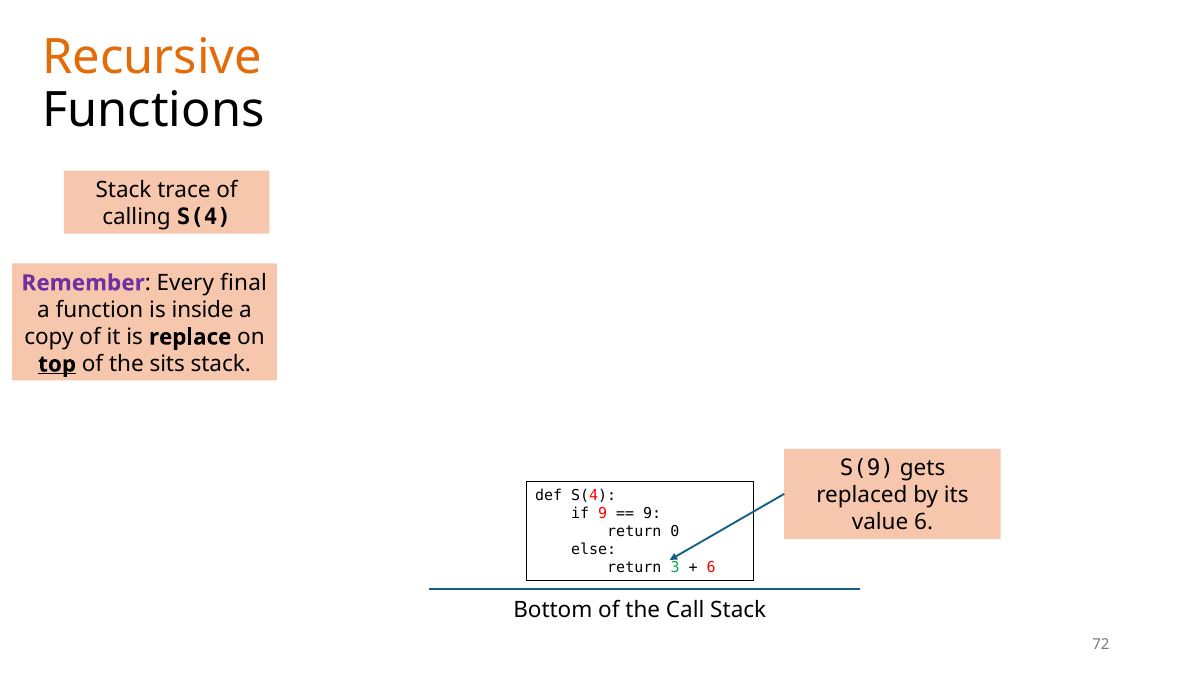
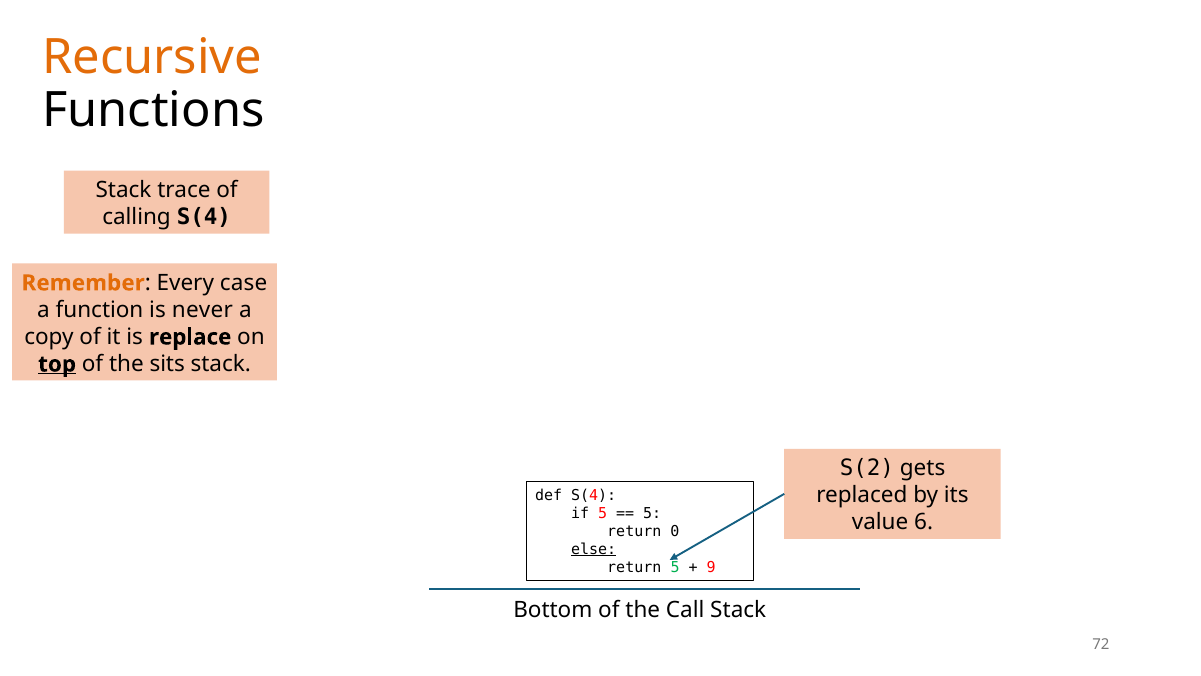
Remember colour: purple -> orange (83, 283)
final: final -> case (244, 283)
inside: inside -> never (202, 310)
S(9: S(9 -> S(2 (867, 468)
if 9: 9 -> 5 (603, 513)
9: 9 -> 5 (652, 513)
else underline: none -> present (594, 549)
return 3: 3 -> 5 (675, 567)
6: 6 -> 9 (711, 567)
